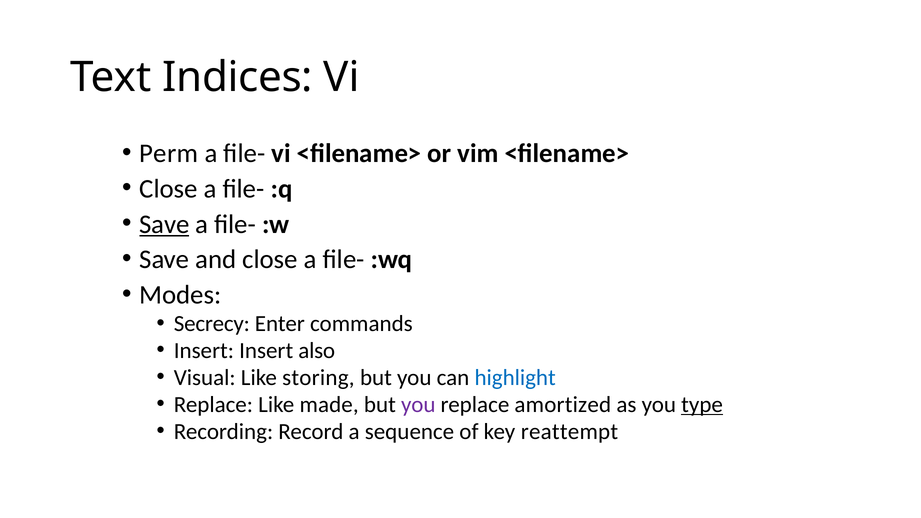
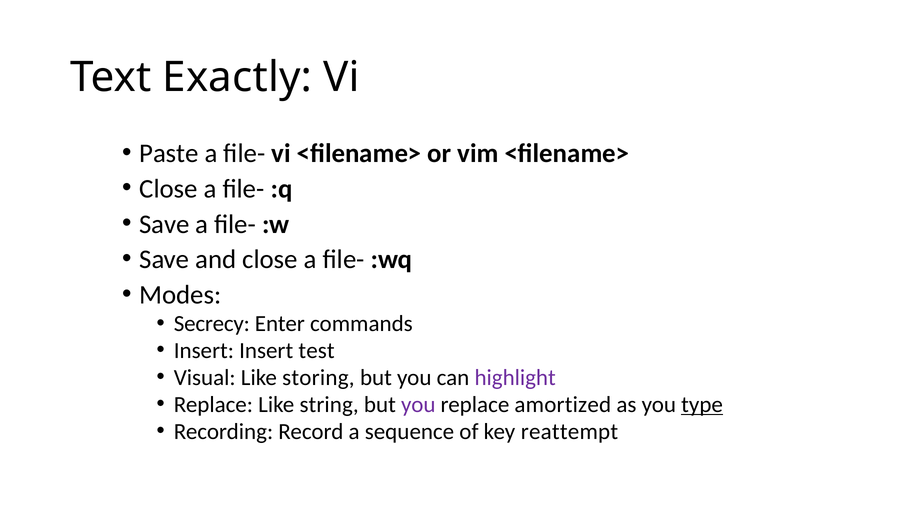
Indices: Indices -> Exactly (237, 77)
Perm: Perm -> Paste (169, 153)
Save underline: present -> none (164, 224)
also: also -> test (317, 351)
highlight colour: blue -> purple (515, 378)
made: made -> string (329, 405)
